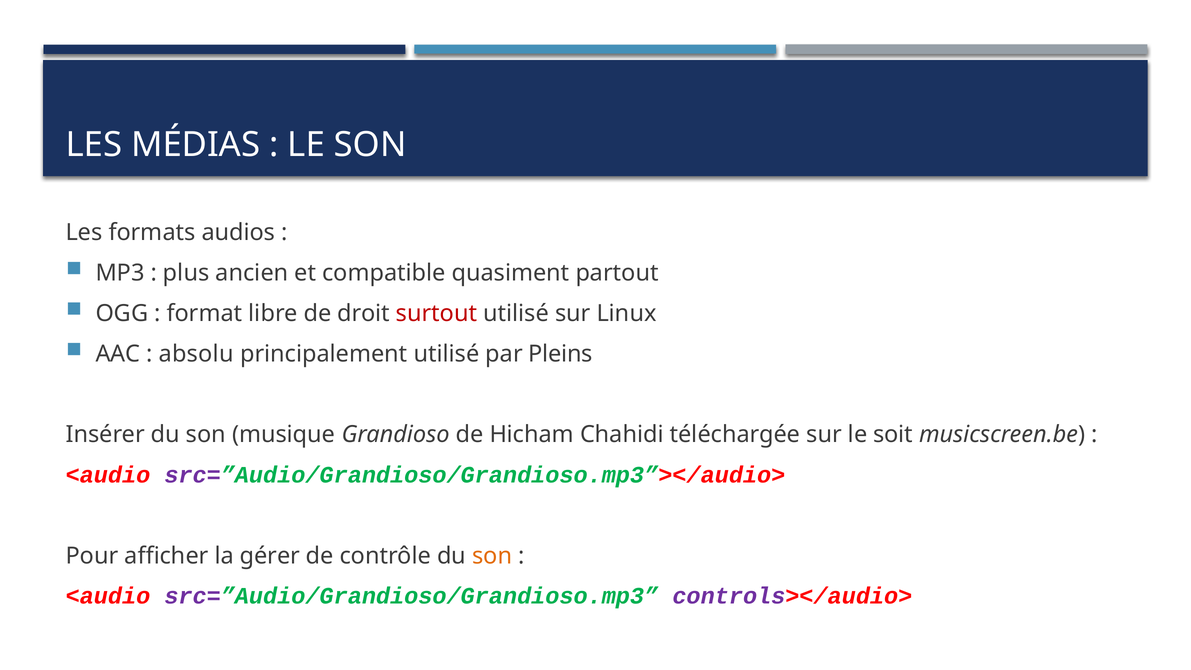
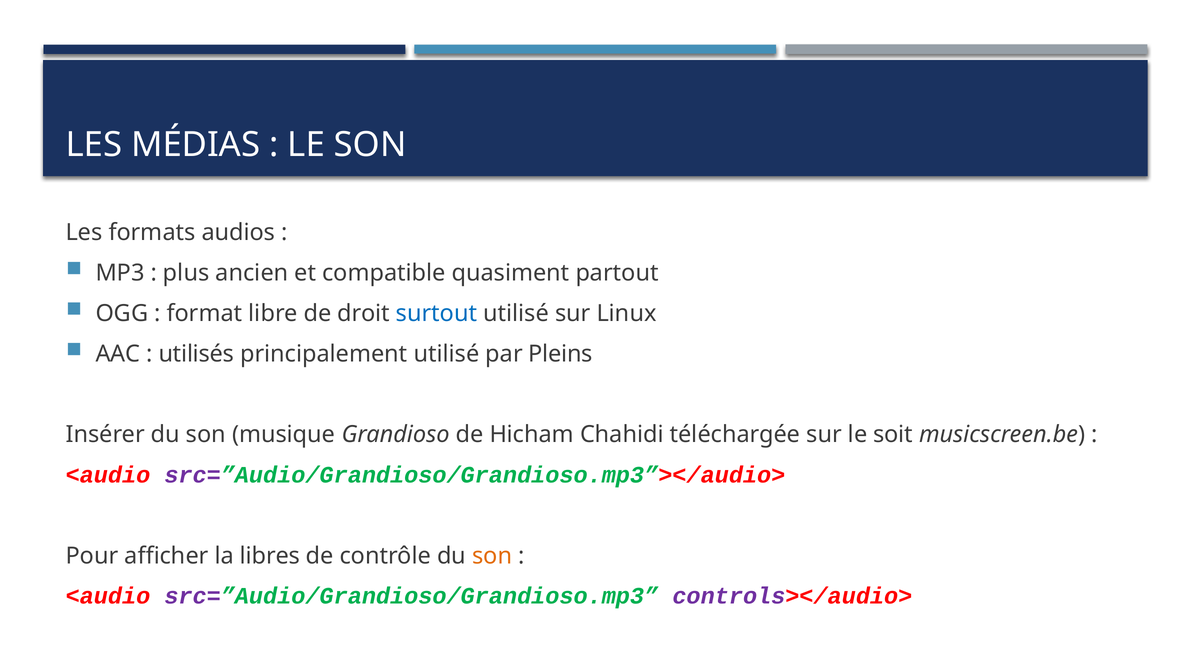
surtout colour: red -> blue (437, 313)
absolu: absolu -> utilisés (196, 354)
gérer: gérer -> libres (270, 556)
